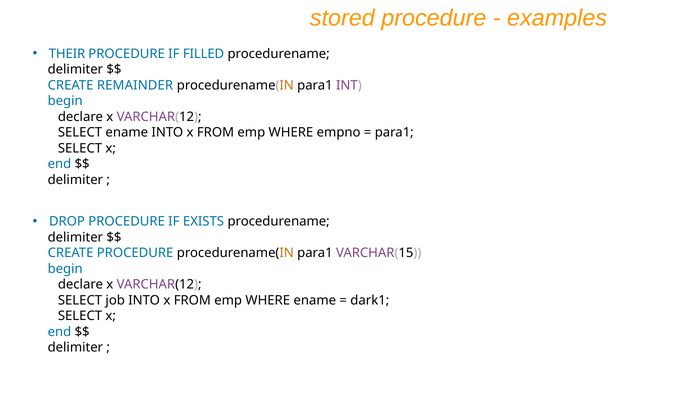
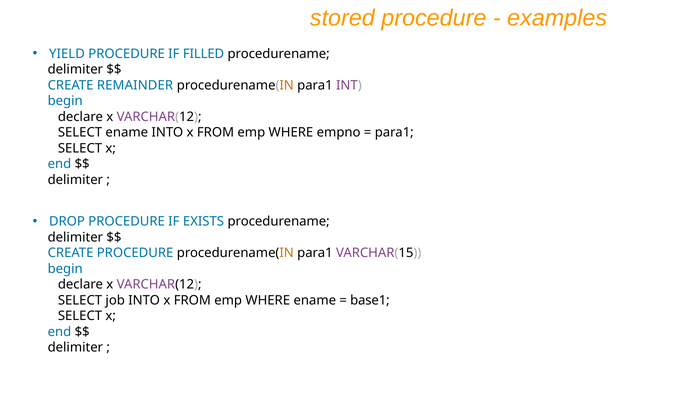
THEIR: THEIR -> YIELD (67, 54)
dark1: dark1 -> base1 (370, 300)
